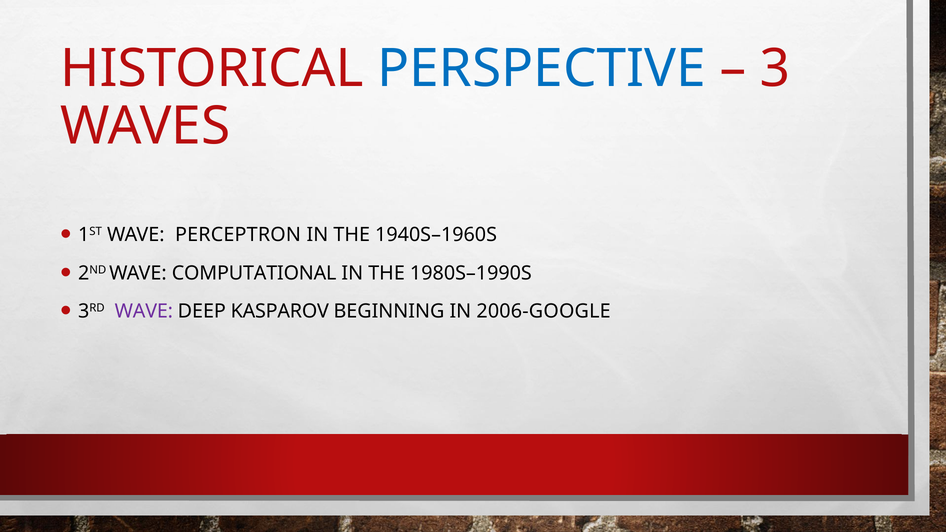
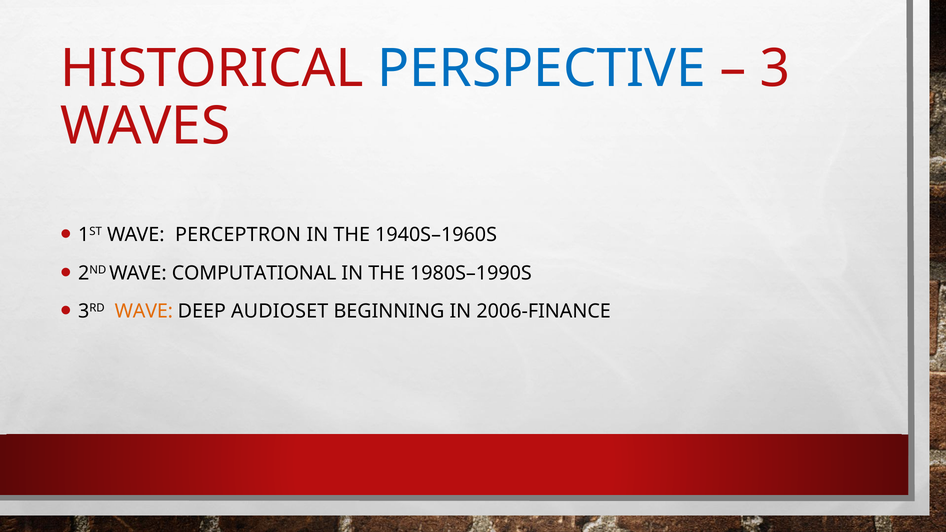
WAVE colour: purple -> orange (144, 311)
KASPAROV: KASPAROV -> AUDIOSET (280, 311)
2006-GOOGLE: 2006-GOOGLE -> 2006-FINANCE (544, 311)
